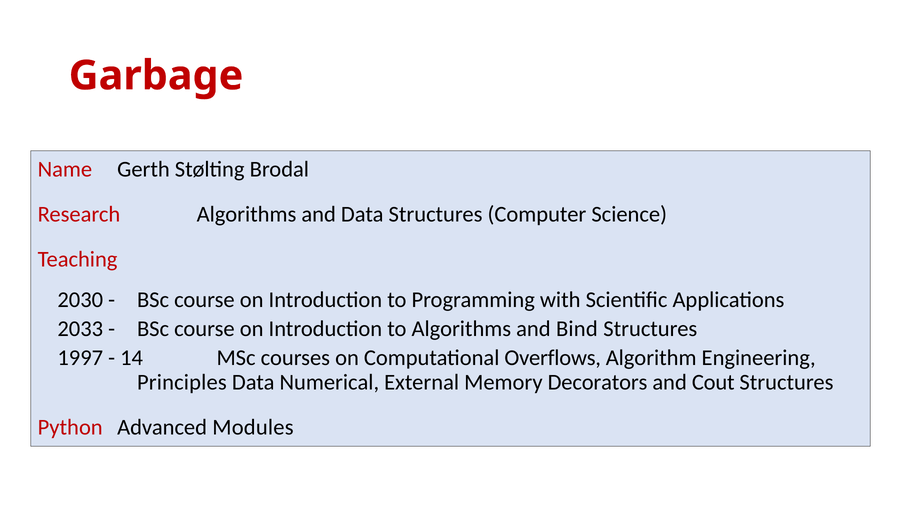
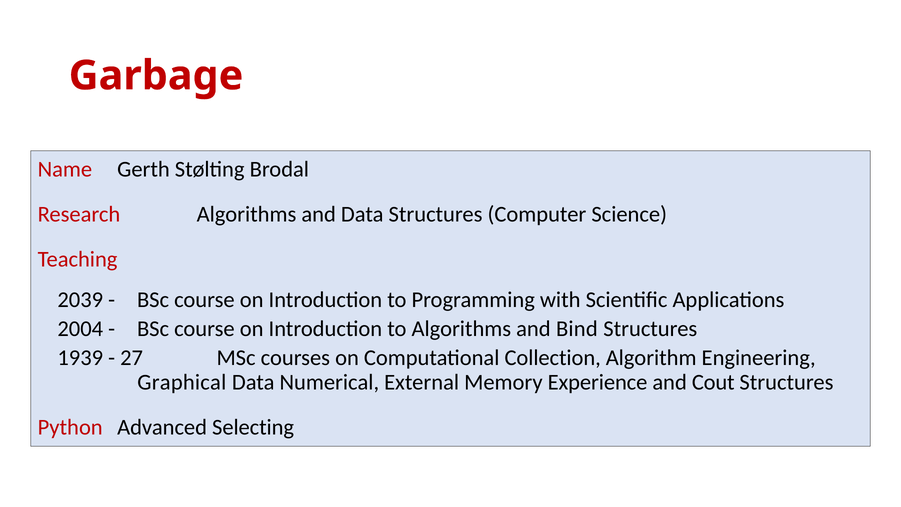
2030: 2030 -> 2039 (80, 300)
2033: 2033 -> 2004 (80, 329)
1997: 1997 -> 1939 (80, 358)
14: 14 -> 27 (132, 358)
Overflows: Overflows -> Collection (553, 358)
Principles: Principles -> Graphical (182, 382)
Decorators: Decorators -> Experience (598, 382)
Modules: Modules -> Selecting (253, 427)
